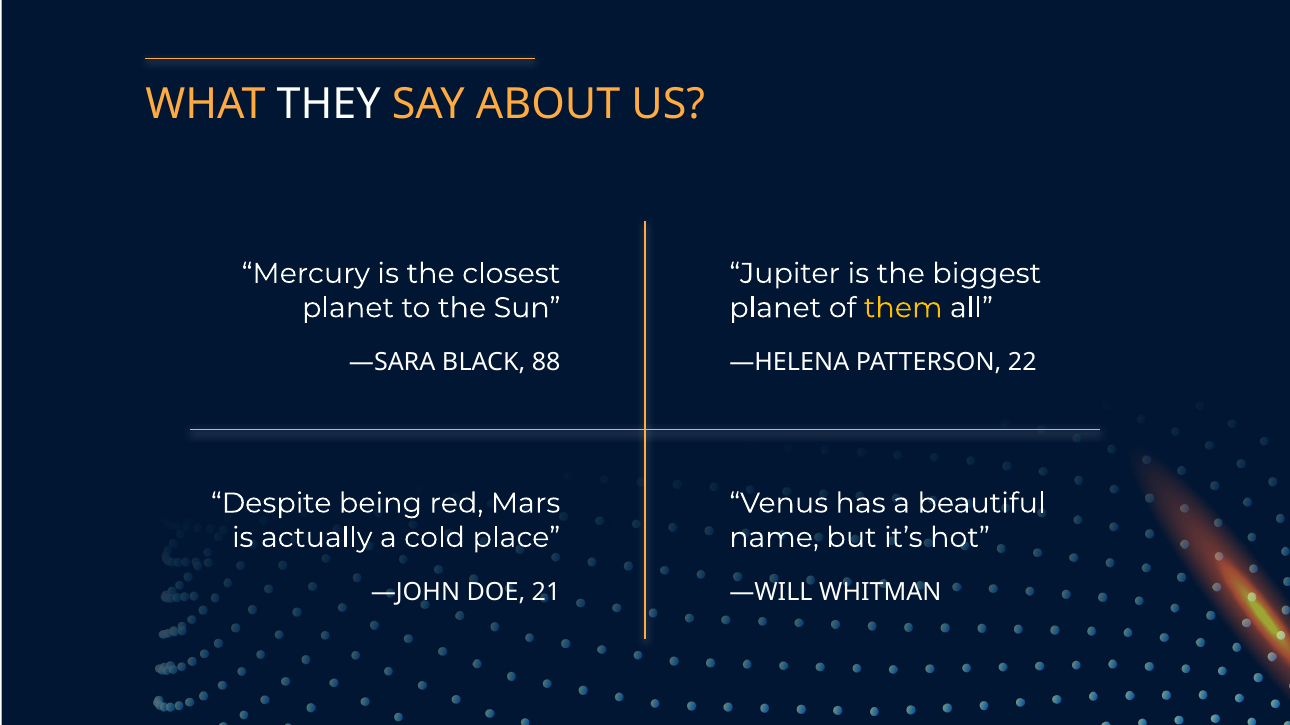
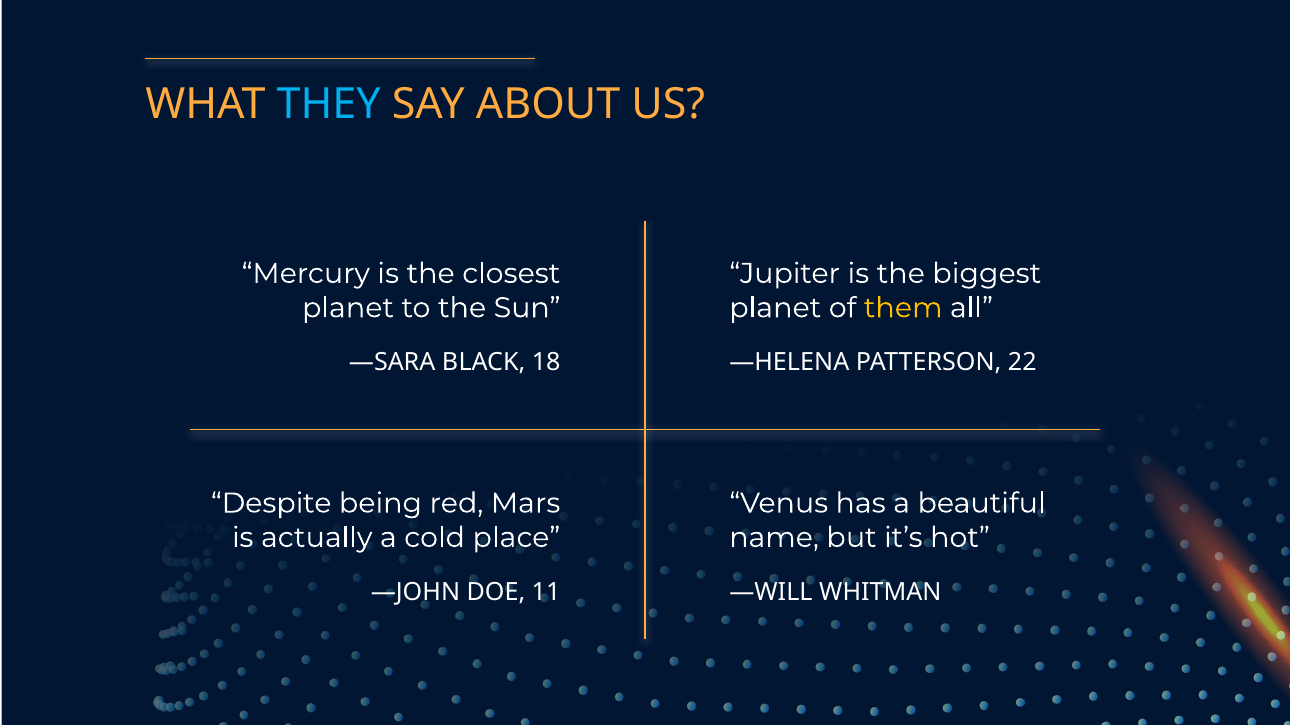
THEY colour: white -> light blue (329, 104)
88: 88 -> 18 (546, 363)
21: 21 -> 11 (546, 592)
